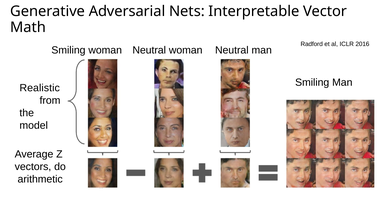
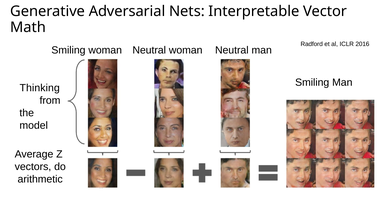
Realistic: Realistic -> Thinking (40, 88)
